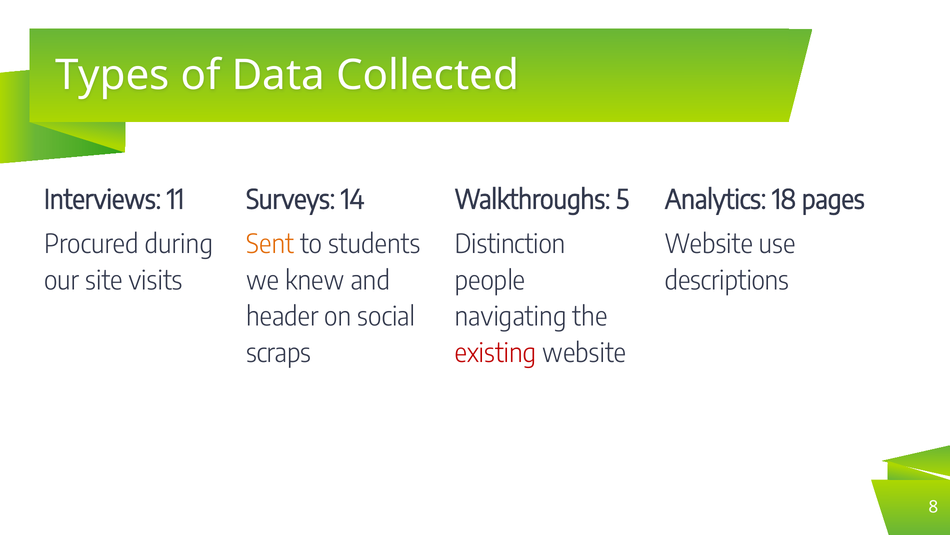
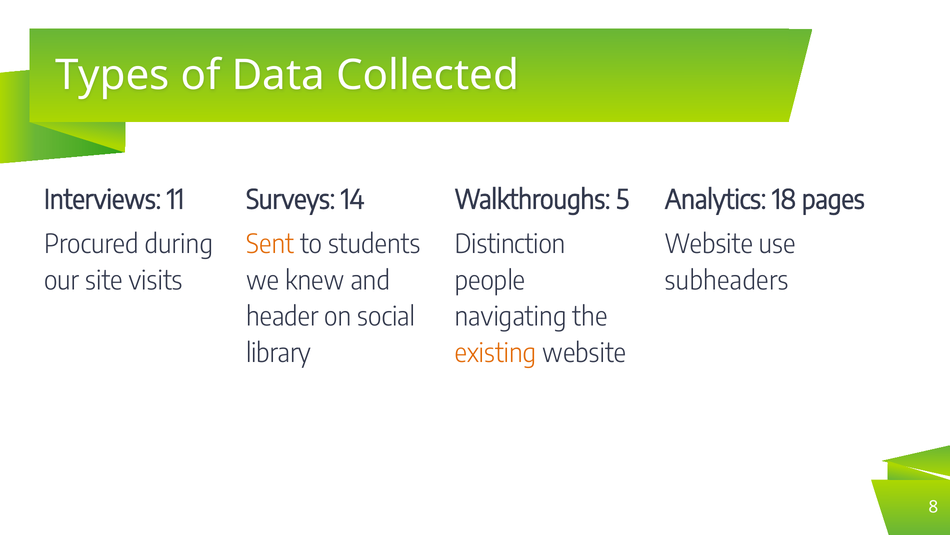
descriptions: descriptions -> subheaders (727, 280)
scraps: scraps -> library (279, 353)
existing colour: red -> orange (496, 353)
